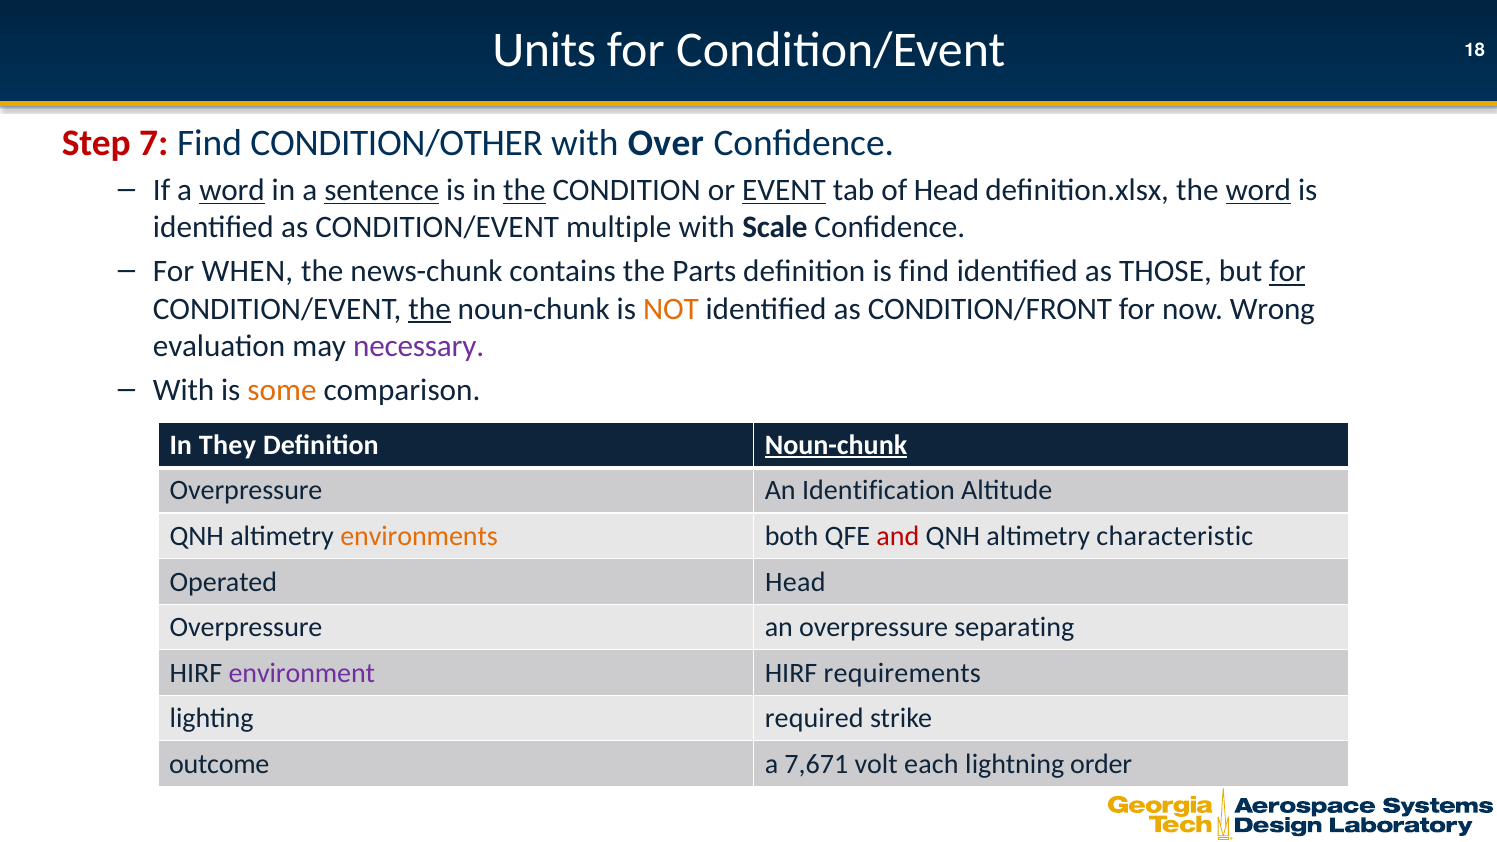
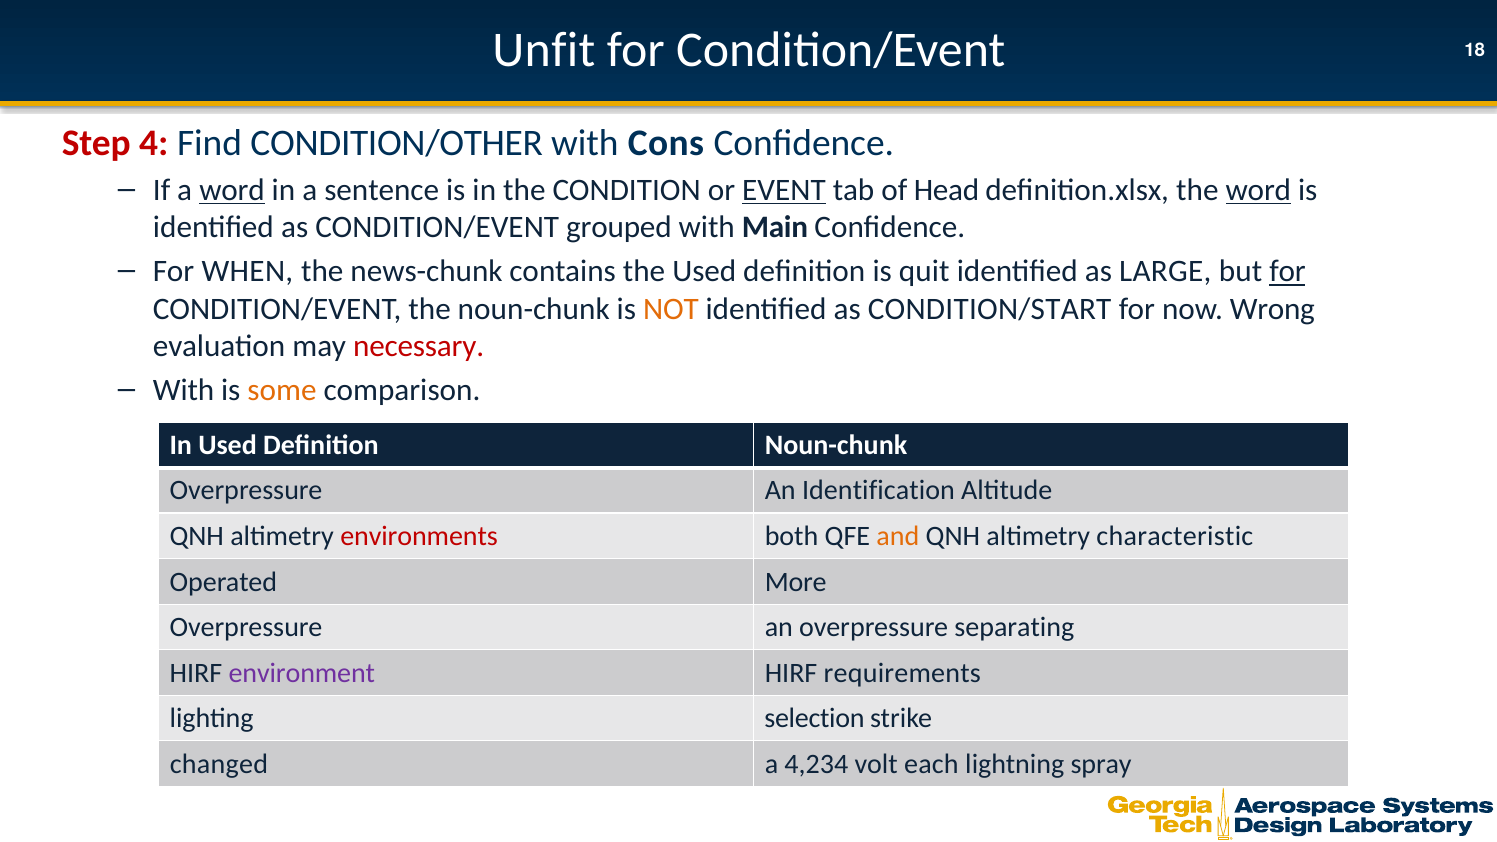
Units: Units -> Unfit (544, 50)
7: 7 -> 4 (154, 143)
Over: Over -> Cons (666, 143)
sentence underline: present -> none (382, 190)
the underline: present -> none (524, 190)
multiple: multiple -> grouped (619, 228)
Scale: Scale -> Main (775, 228)
the Parts: Parts -> Used (704, 271)
is find: find -> quit (924, 271)
THOSE: THOSE -> LARGE (1165, 271)
the underline: present -> none (430, 309)
CONDITION/FRONT: CONDITION/FRONT -> CONDITION/START (990, 309)
necessary colour: purple -> red (419, 346)
In They: They -> Used (228, 445)
Noun-chunk underline: present -> none (836, 445)
environments colour: orange -> red (419, 536)
and colour: red -> orange (898, 536)
Operated Head: Head -> More (796, 582)
required: required -> selection (814, 718)
outcome: outcome -> changed (219, 764)
7,671: 7,671 -> 4,234 (816, 764)
order: order -> spray (1101, 764)
